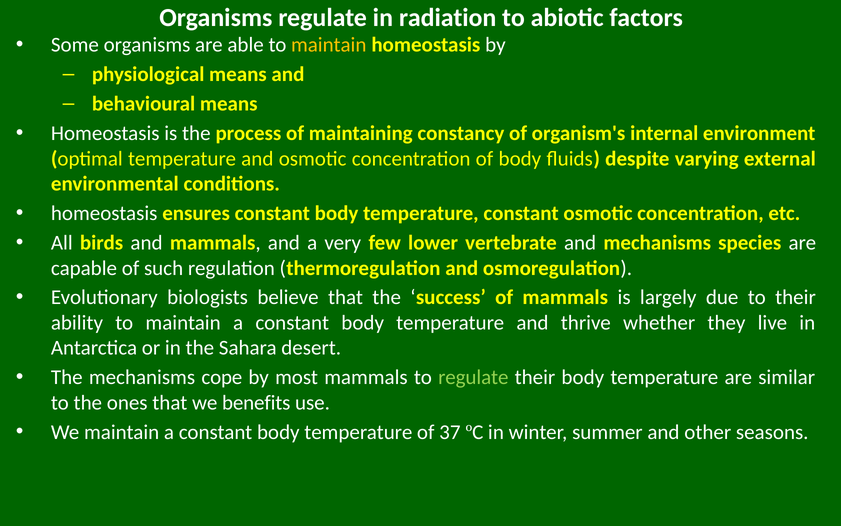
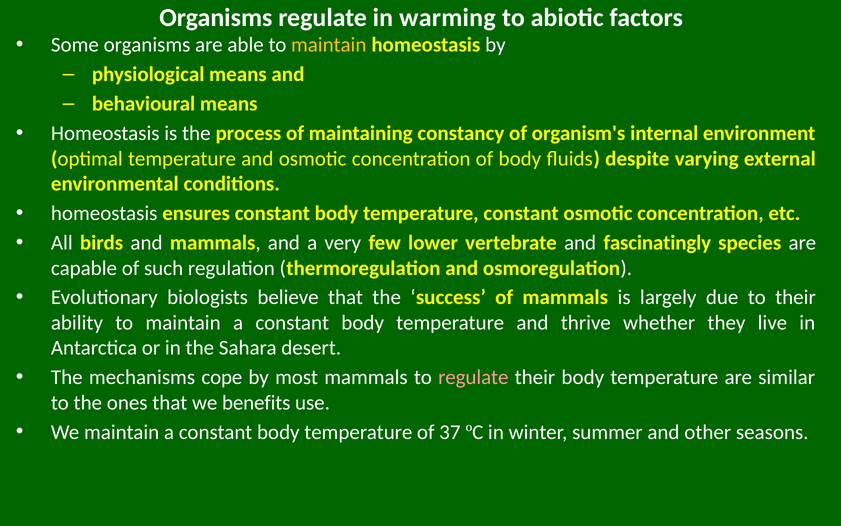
radiation: radiation -> warming (447, 18)
and mechanisms: mechanisms -> fascinatingly (657, 243)
regulate colour: light green -> pink (473, 377)
